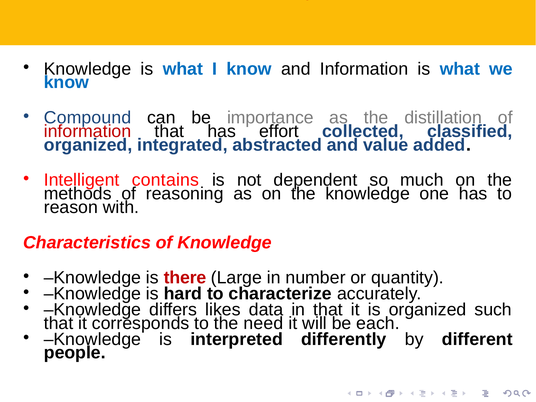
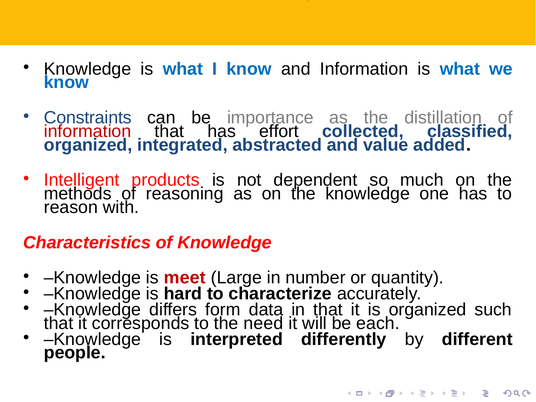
Compound: Compound -> Constraints (88, 118)
contains: contains -> products (166, 180)
there: there -> meet (185, 278)
likes: likes -> form (223, 310)
